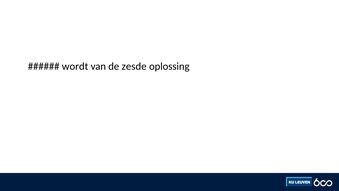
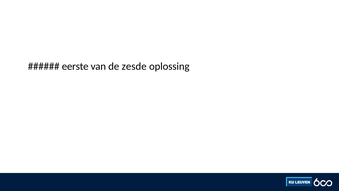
wordt: wordt -> eerste (75, 66)
